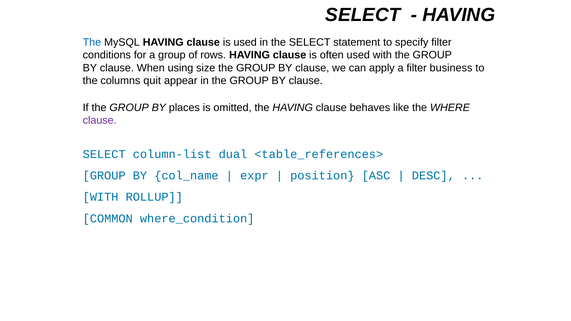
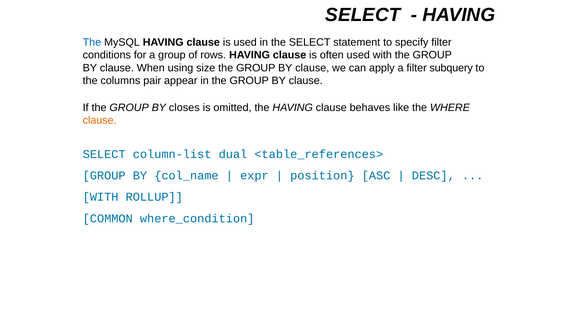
business: business -> subquery (451, 68)
quit: quit -> pair (152, 81)
places: places -> closes (184, 108)
clause colour: purple -> orange (100, 120)
